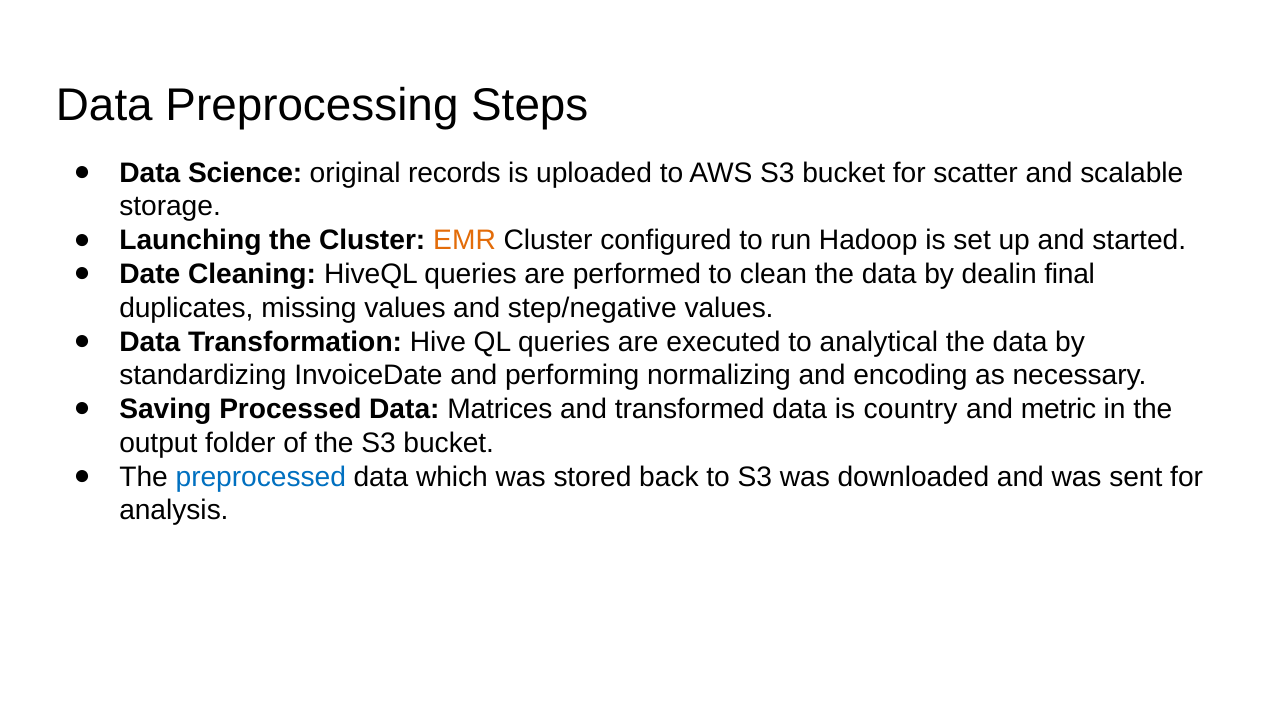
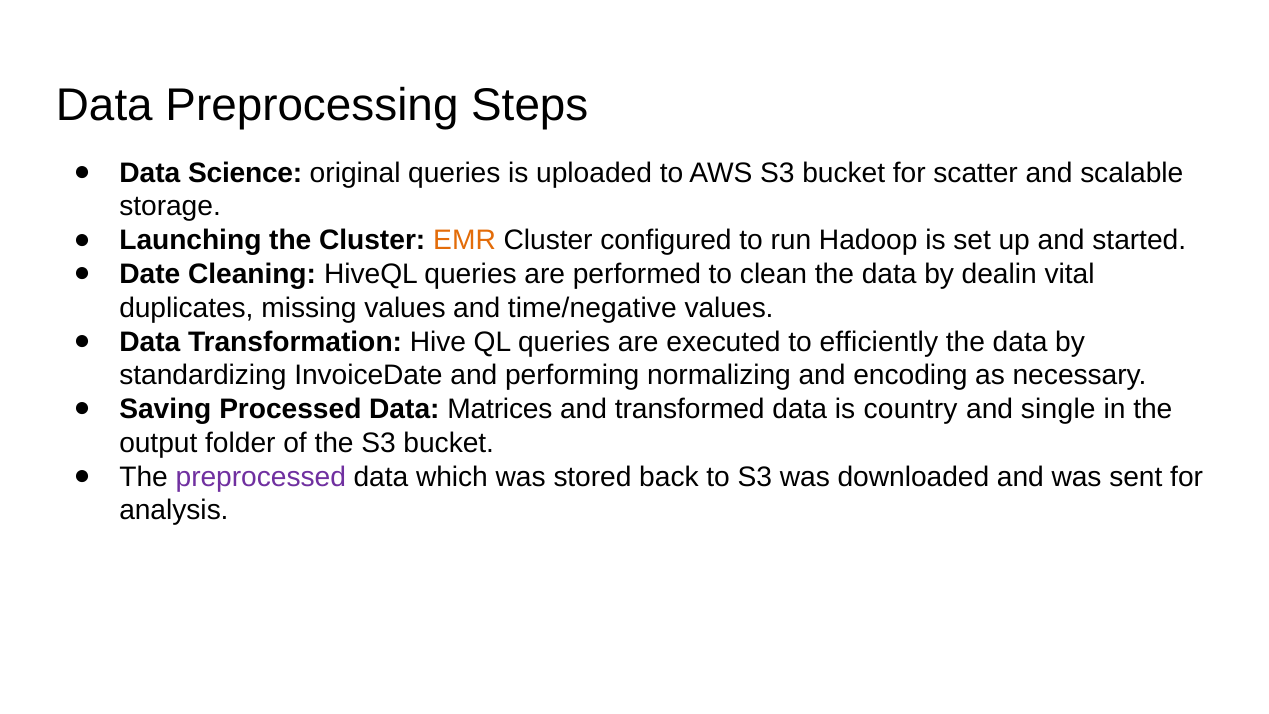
original records: records -> queries (454, 173)
final: final -> vital (1070, 274)
step/negative: step/negative -> time/negative (592, 308)
analytical: analytical -> efficiently (879, 342)
metric: metric -> single (1058, 409)
preprocessed colour: blue -> purple (261, 477)
